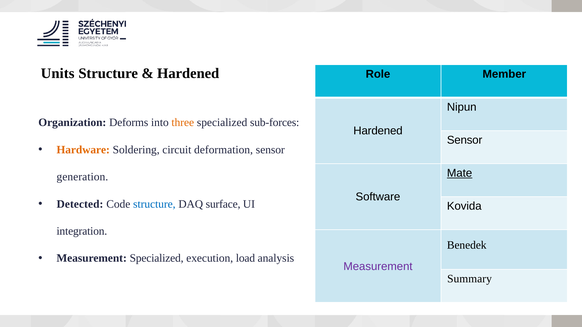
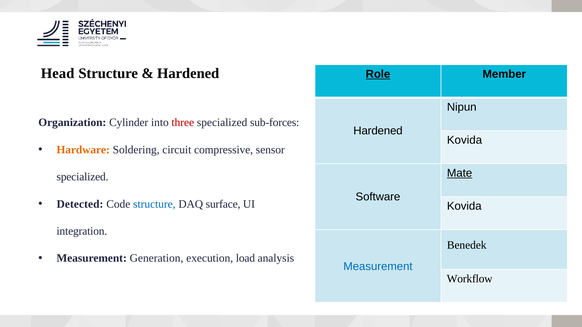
Units: Units -> Head (58, 73)
Role underline: none -> present (378, 74)
Deforms: Deforms -> Cylinder (129, 123)
three colour: orange -> red (183, 123)
Sensor: Sensor -> Kovida (465, 140)
deformation: deformation -> compressive (224, 150)
generation: generation -> specialized (83, 177)
Measurement Specialized: Specialized -> Generation (157, 259)
Measurement colour: purple -> blue (378, 267)
Summary: Summary -> Workflow (470, 279)
